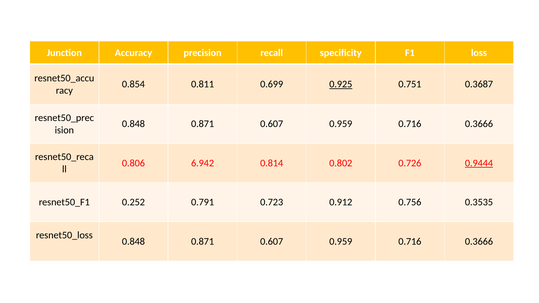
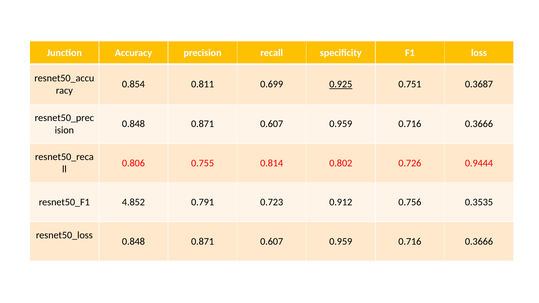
6.942: 6.942 -> 0.755 (203, 163)
0.9444 underline: present -> none (479, 163)
0.252: 0.252 -> 4.852 (133, 202)
